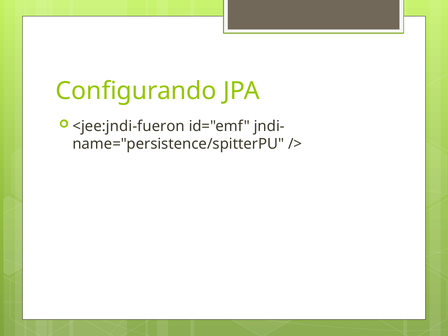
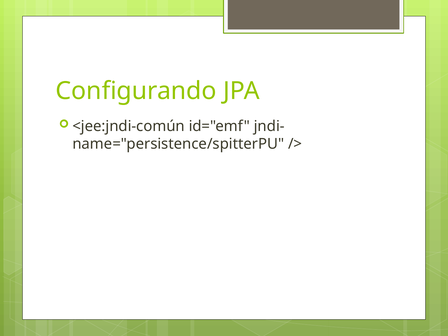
<jee:jndi-fueron: <jee:jndi-fueron -> <jee:jndi-común (129, 126)
